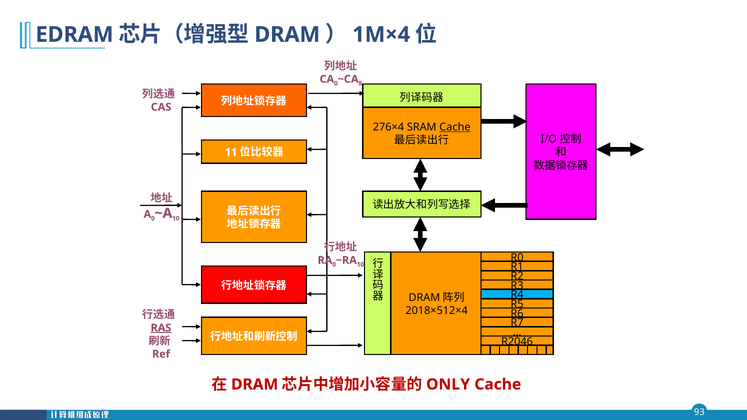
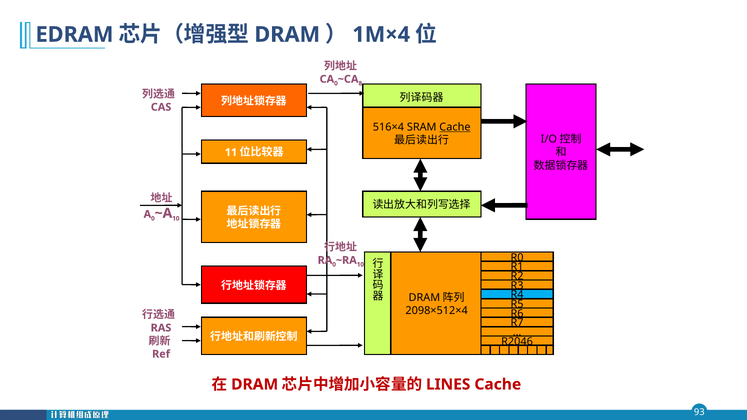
276×4: 276×4 -> 516×4 (388, 127)
2018×512×4: 2018×512×4 -> 2098×512×4 (437, 311)
RAS underline: present -> none (161, 328)
ONLY: ONLY -> LINES (448, 385)
